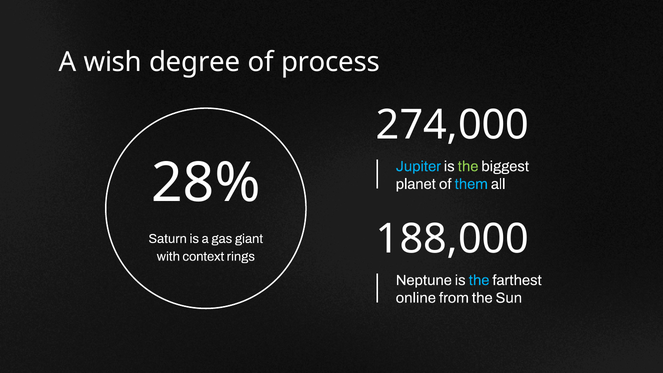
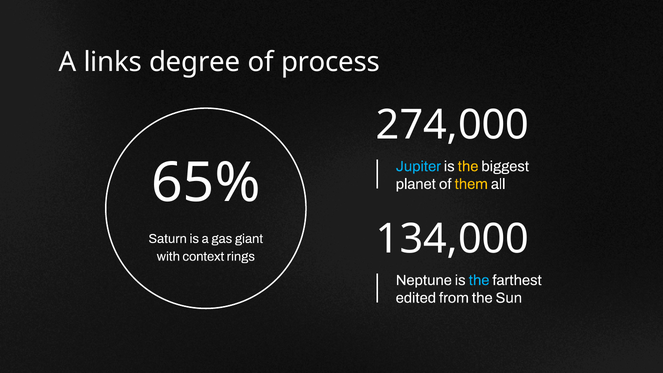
wish: wish -> links (113, 62)
the colour: light green -> yellow (468, 166)
28%: 28% -> 65% (206, 183)
them colour: light blue -> yellow (471, 184)
188,000: 188,000 -> 134,000 (453, 239)
online: online -> edited (416, 298)
